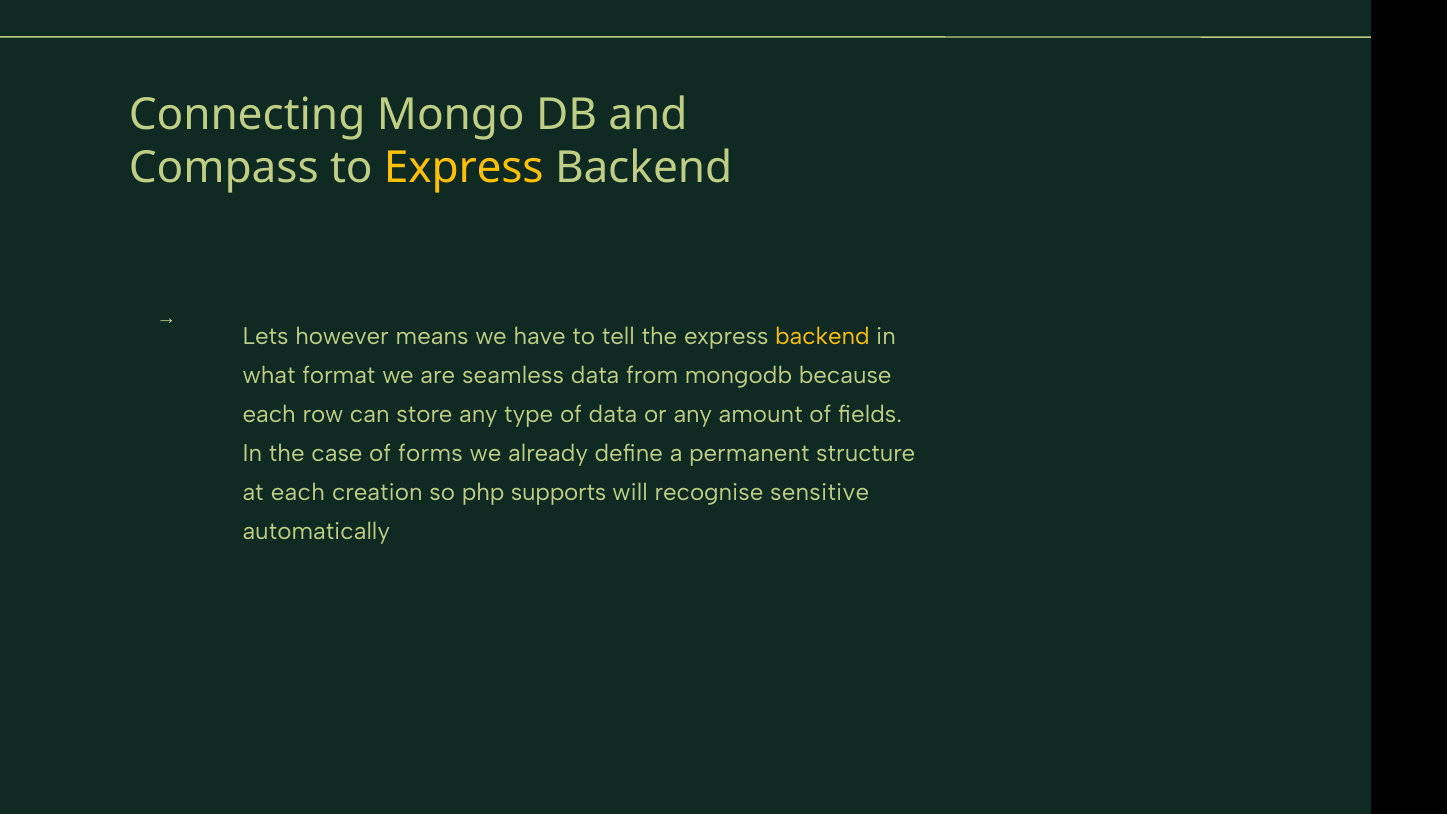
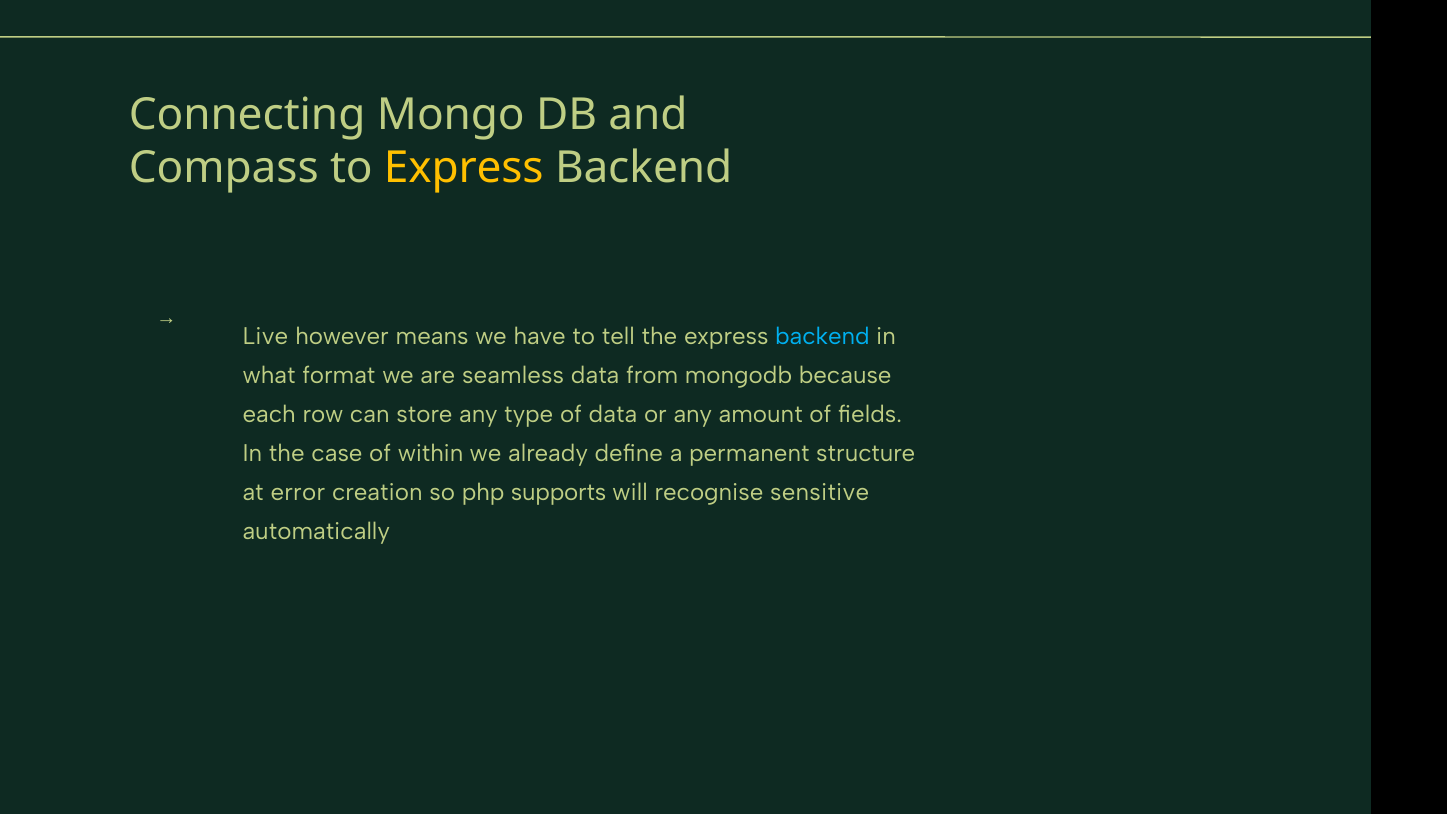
Lets: Lets -> Live (266, 336)
backend colour: yellow -> light blue (822, 336)
forms: forms -> within (431, 453)
at each: each -> error (298, 492)
